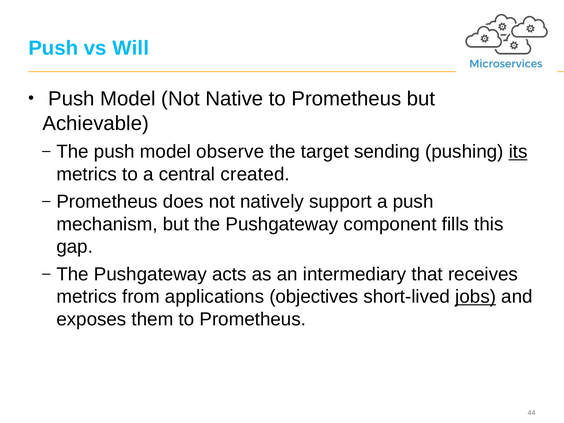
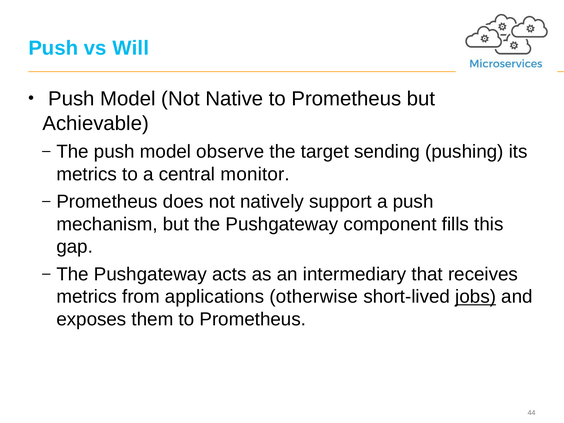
its underline: present -> none (518, 152)
created: created -> monitor (255, 174)
objectives: objectives -> otherwise (314, 297)
